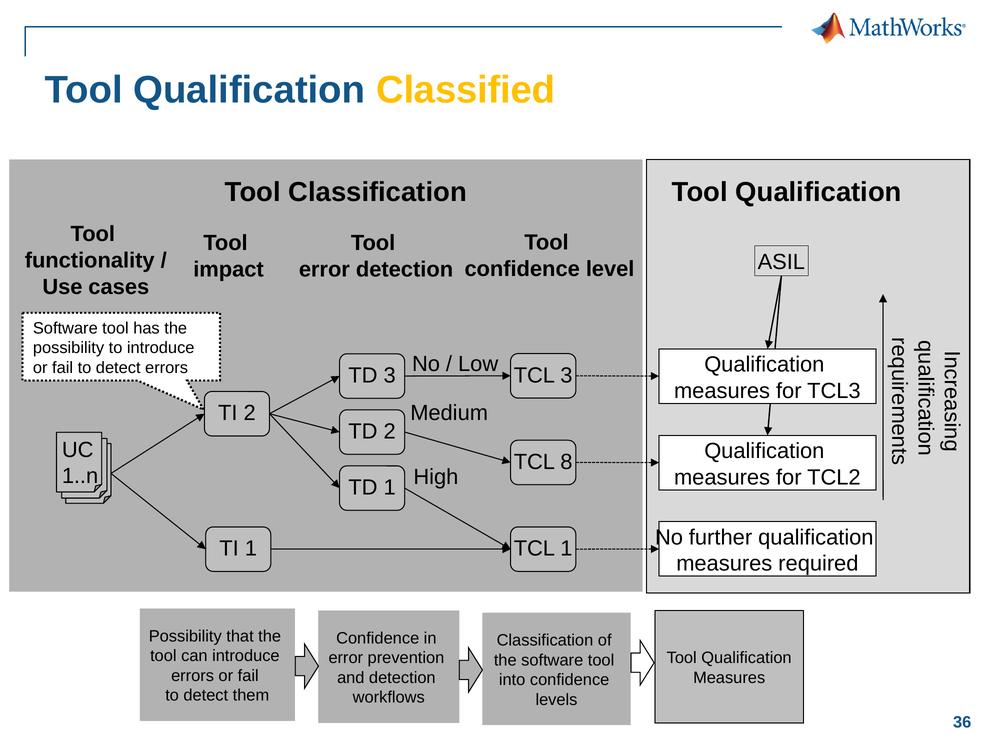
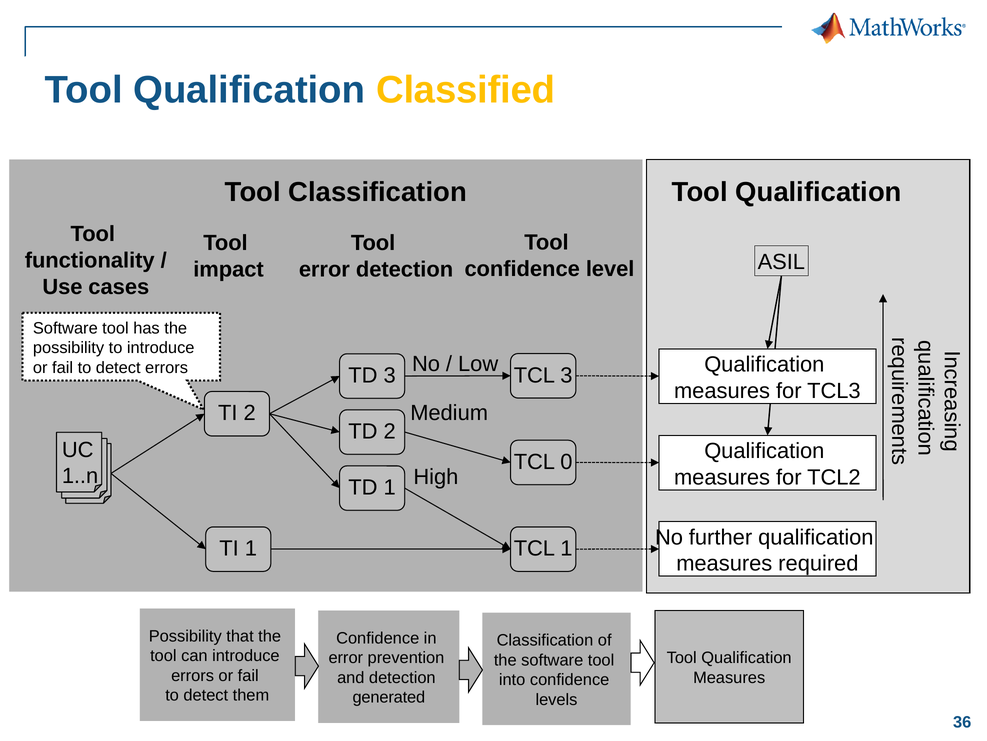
8: 8 -> 0 (566, 461)
workflows: workflows -> generated (389, 697)
